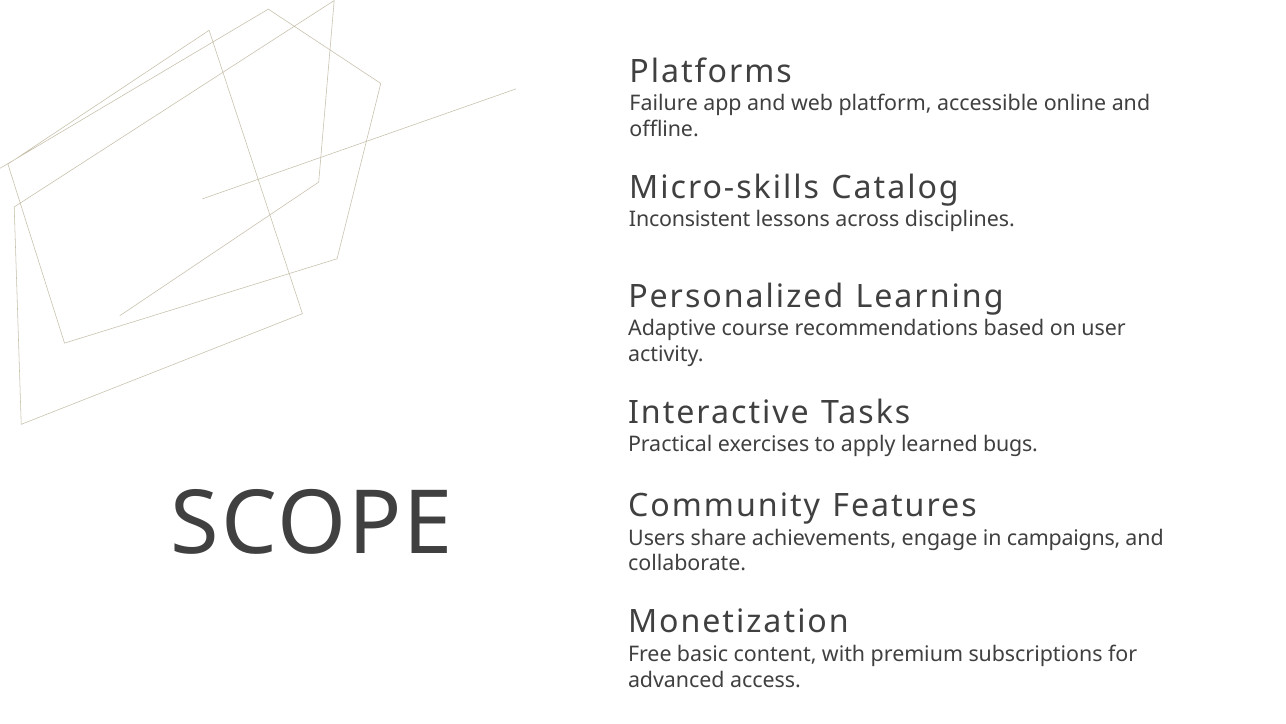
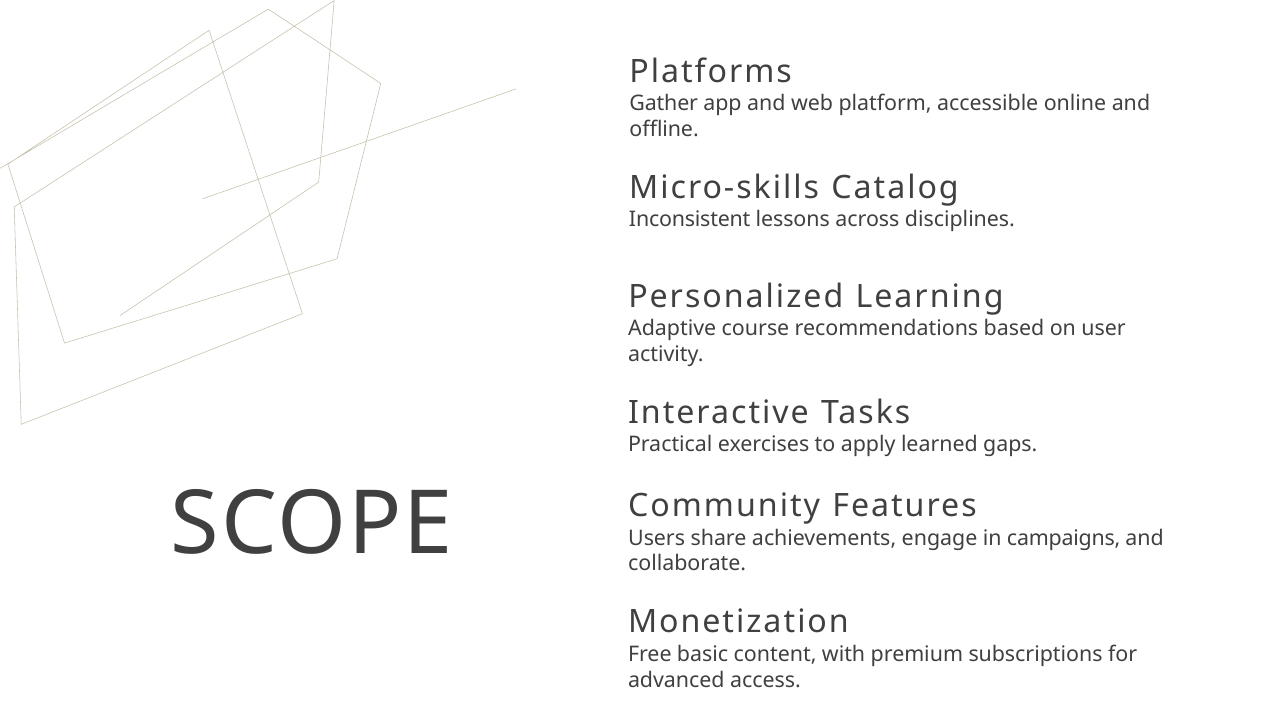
Failure: Failure -> Gather (664, 104)
bugs: bugs -> gaps (1010, 444)
